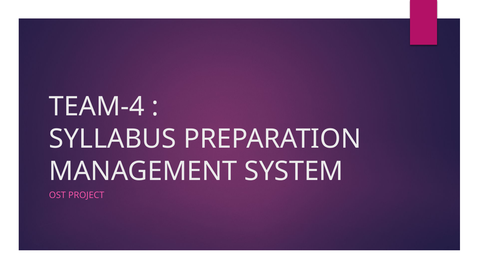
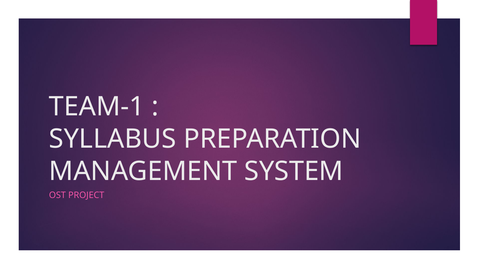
TEAM-4: TEAM-4 -> TEAM-1 (97, 107)
